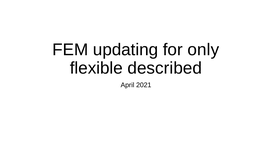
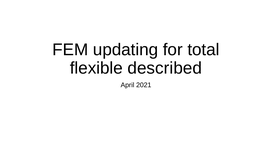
only: only -> total (203, 50)
